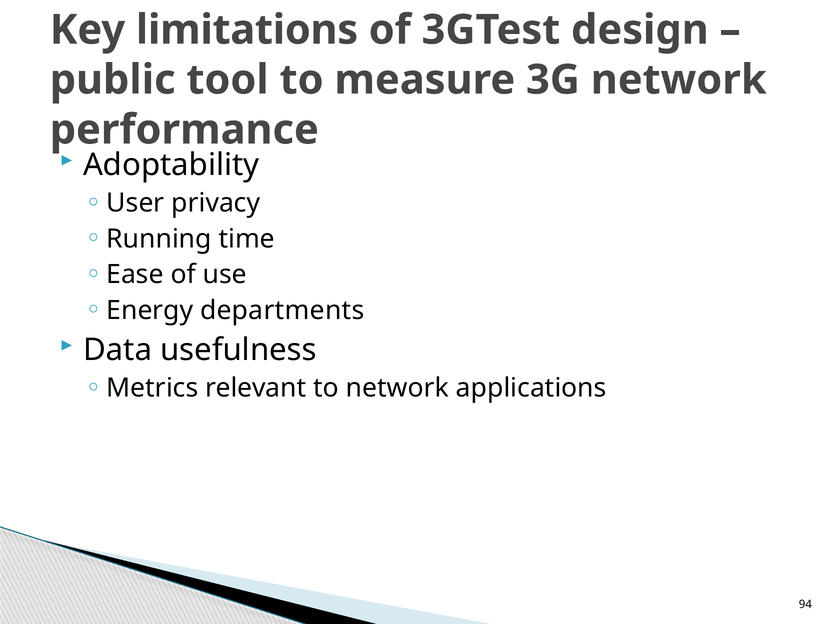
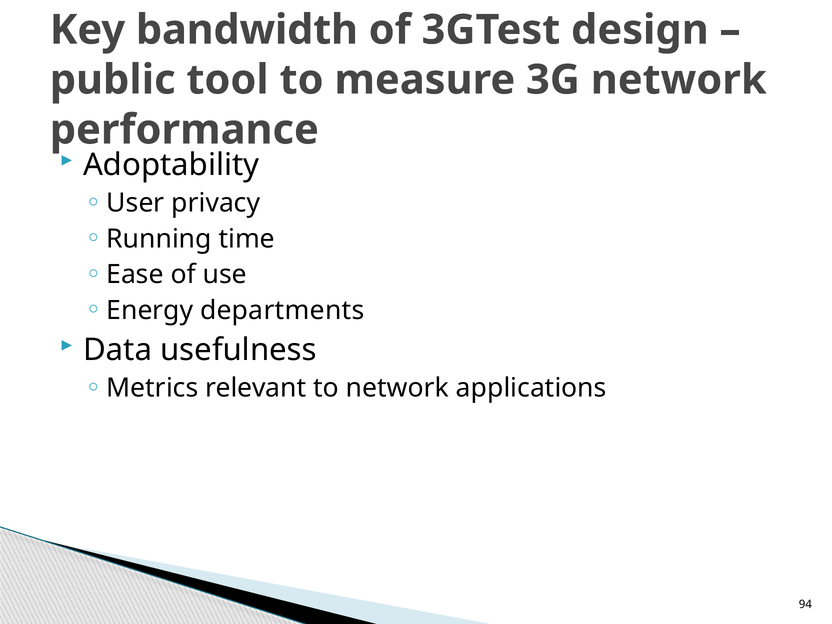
limitations: limitations -> bandwidth (247, 30)
